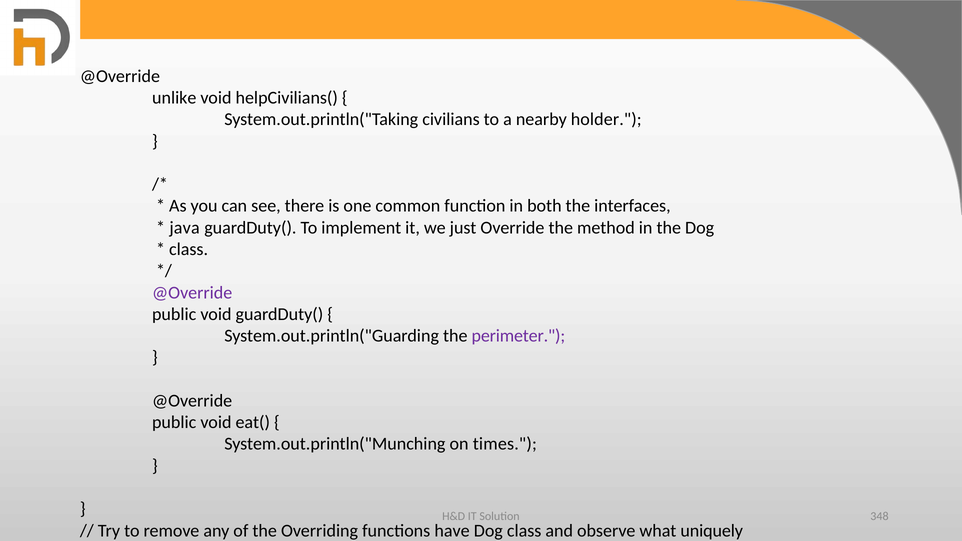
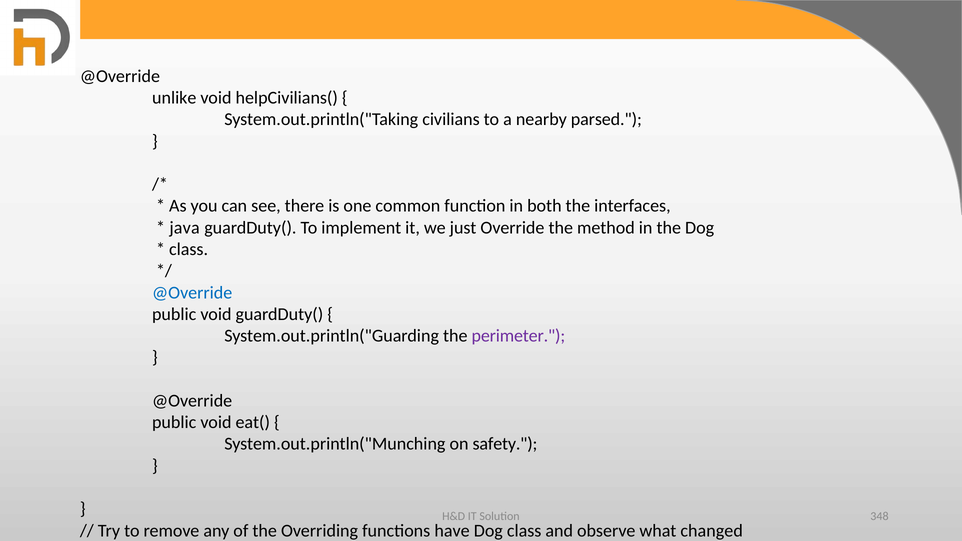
holder: holder -> parsed (606, 119)
@Override colour: purple -> blue (192, 293)
times: times -> safety (505, 444)
uniquely: uniquely -> changed (712, 531)
